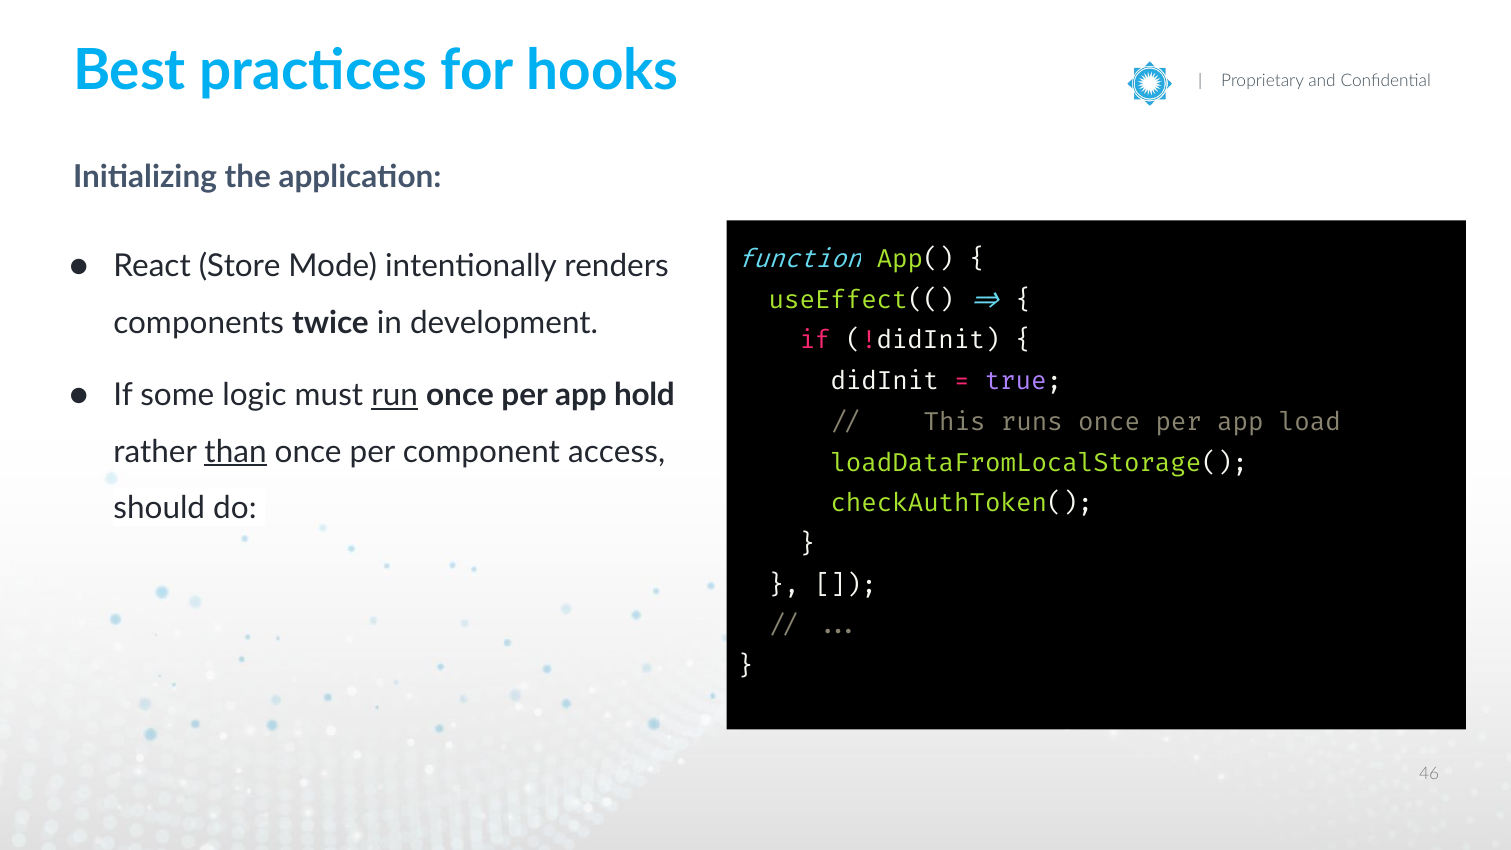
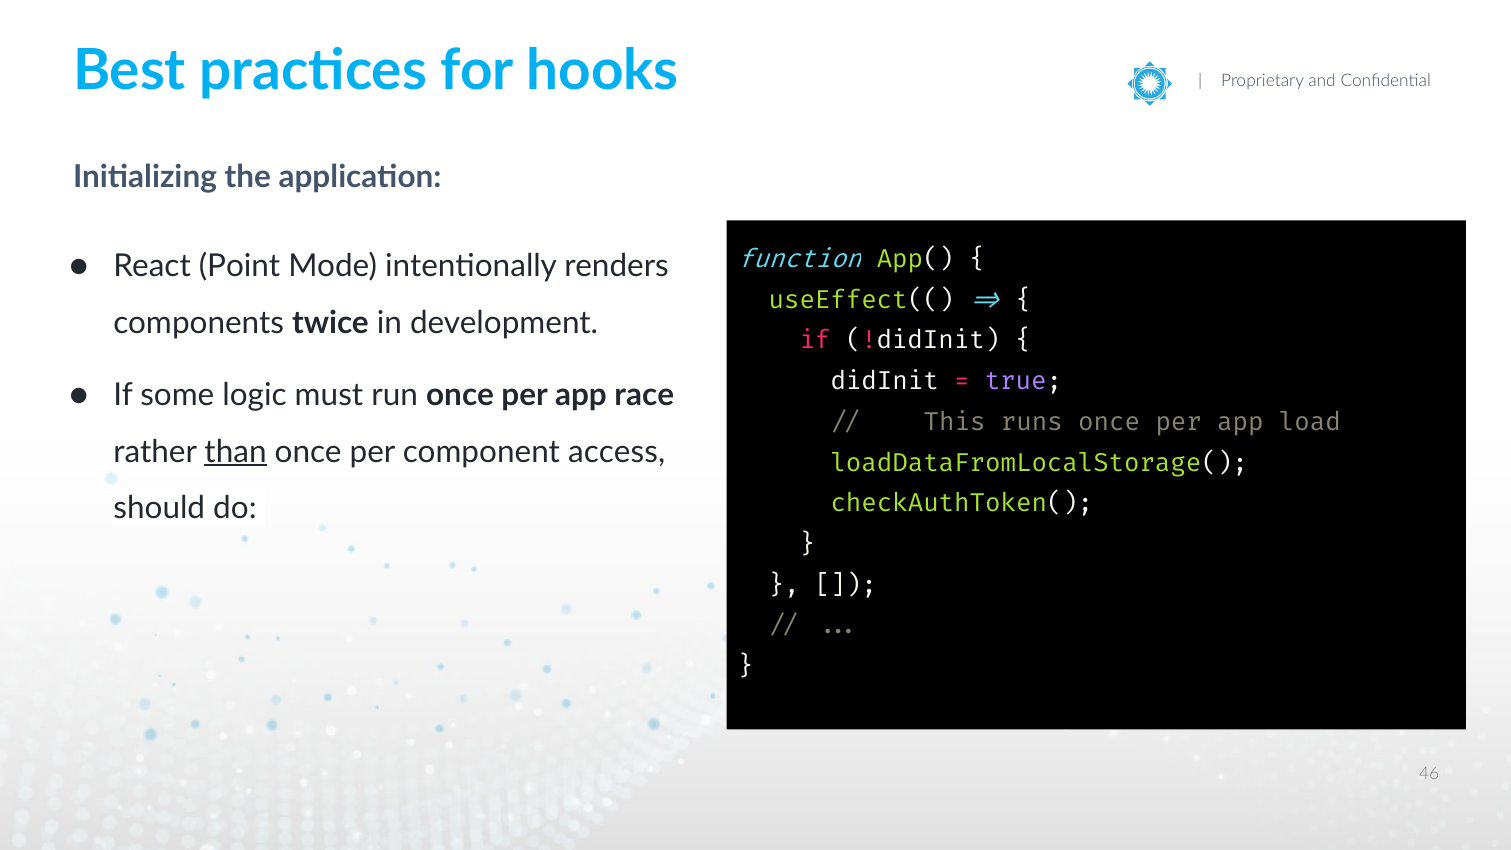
Store: Store -> Point (240, 266)
run underline: present -> none (395, 395)
hold: hold -> race (644, 395)
